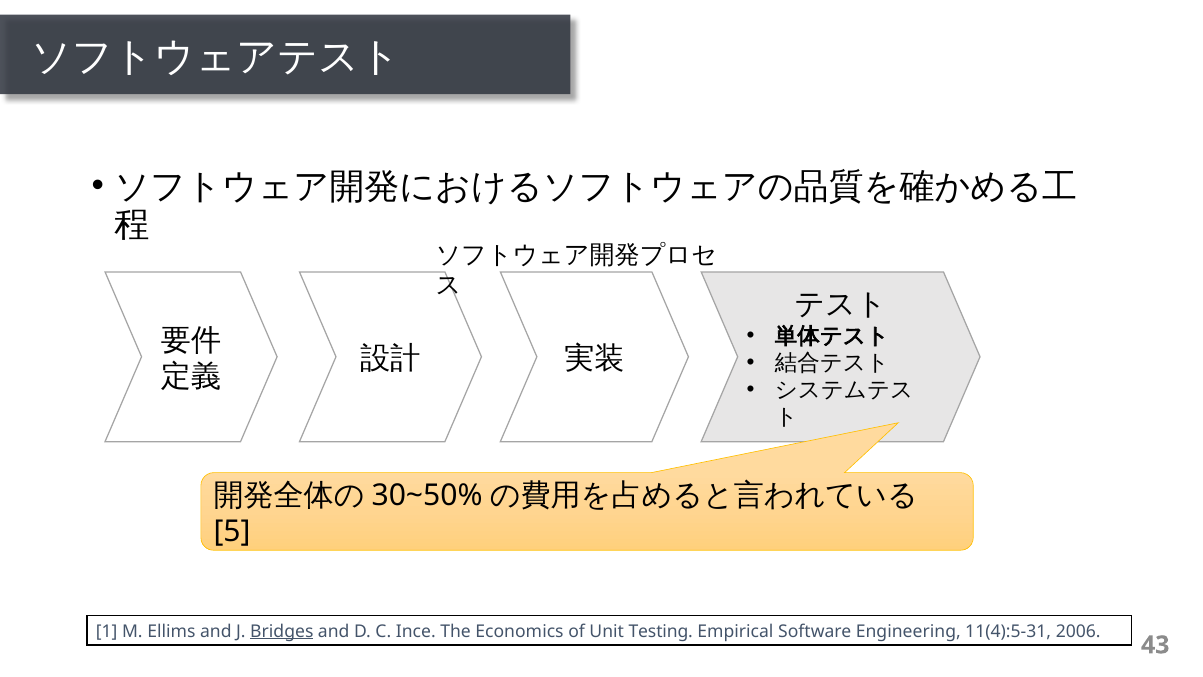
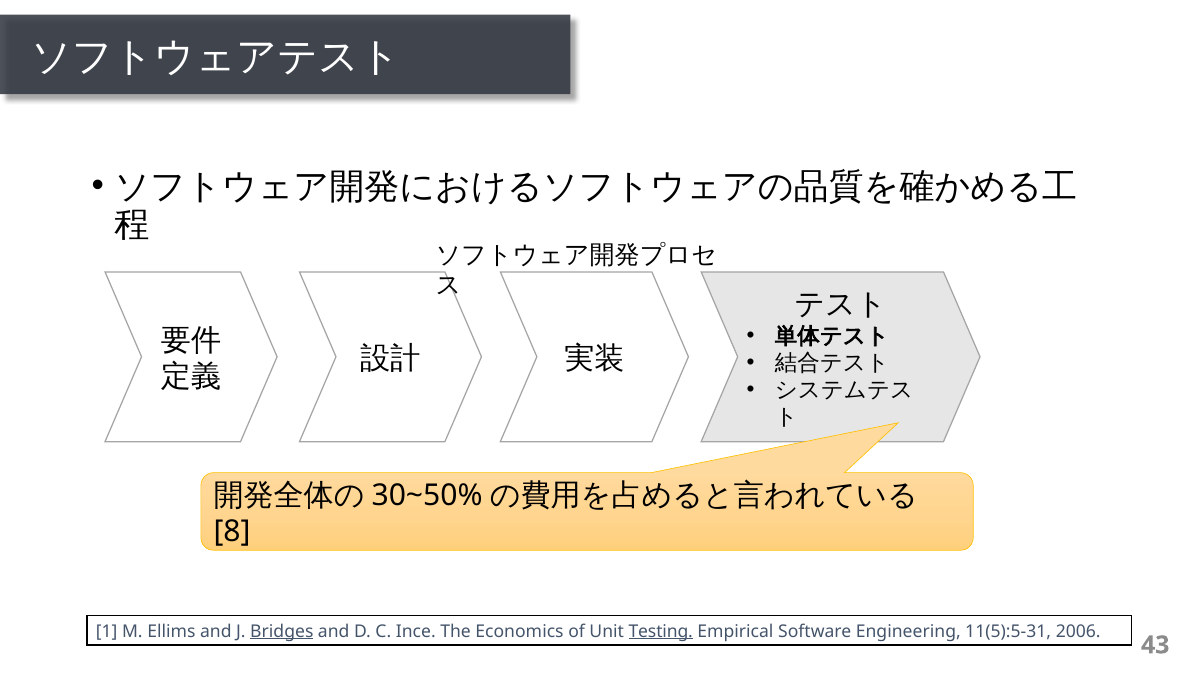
5: 5 -> 8 (232, 531)
Testing underline: none -> present (661, 631)
11(4):5-31: 11(4):5-31 -> 11(5):5-31 (1008, 631)
